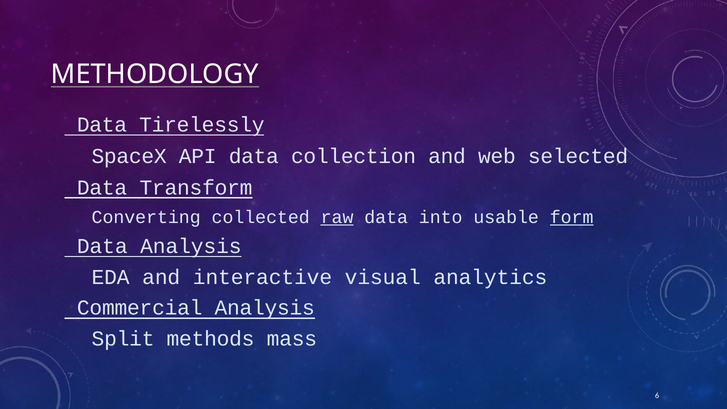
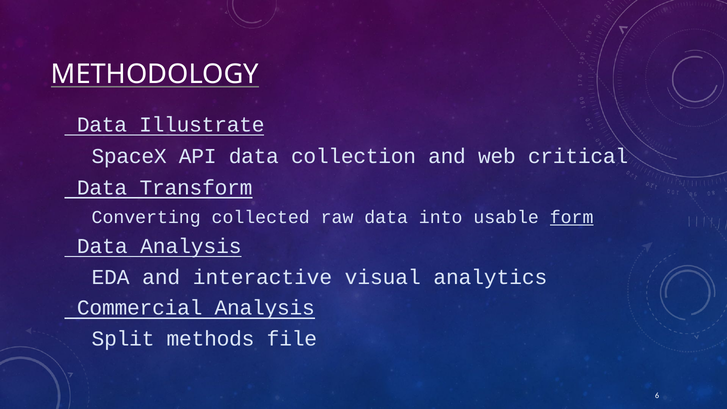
Tirelessly: Tirelessly -> Illustrate (202, 125)
selected: selected -> critical (578, 156)
raw underline: present -> none (337, 217)
mass: mass -> file (292, 339)
